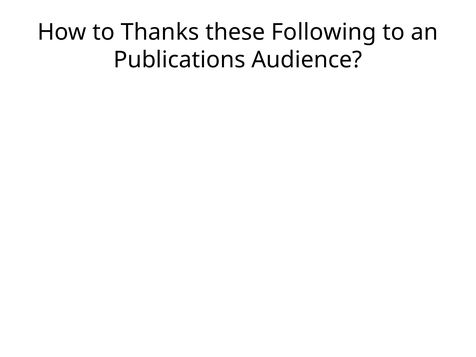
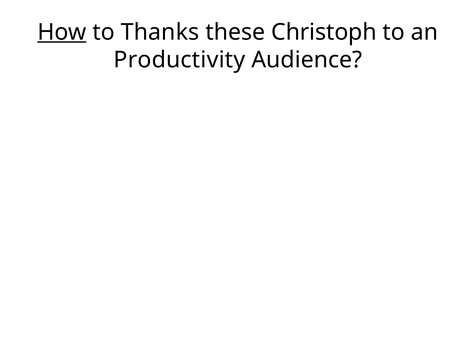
How underline: none -> present (62, 32)
Following: Following -> Christoph (324, 32)
Publications: Publications -> Productivity (179, 60)
